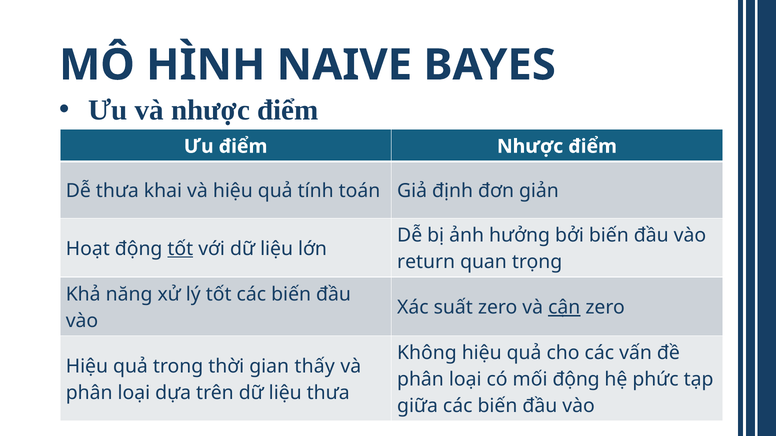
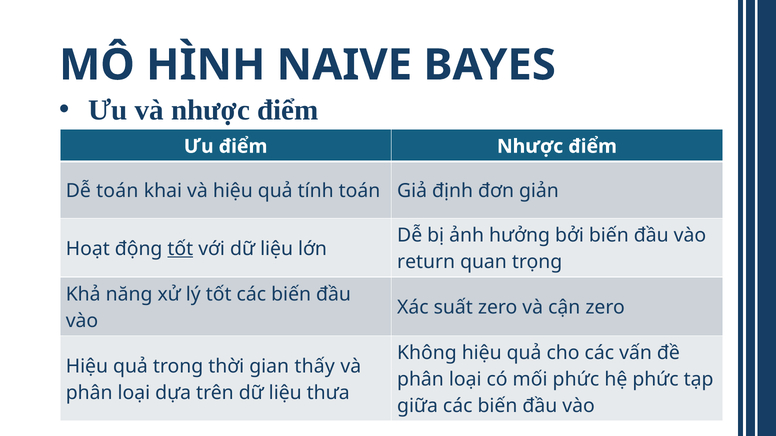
Dễ thưa: thưa -> toán (117, 191)
cận underline: present -> none (564, 308)
mối động: động -> phức (576, 380)
